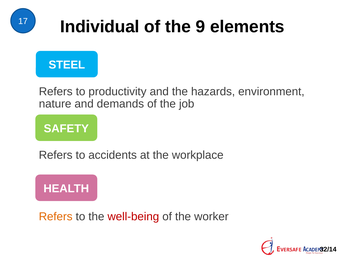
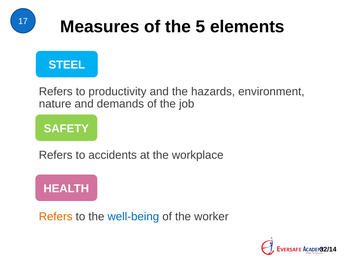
Individual: Individual -> Measures (100, 27)
9: 9 -> 5 (200, 27)
well-being colour: red -> blue (133, 217)
